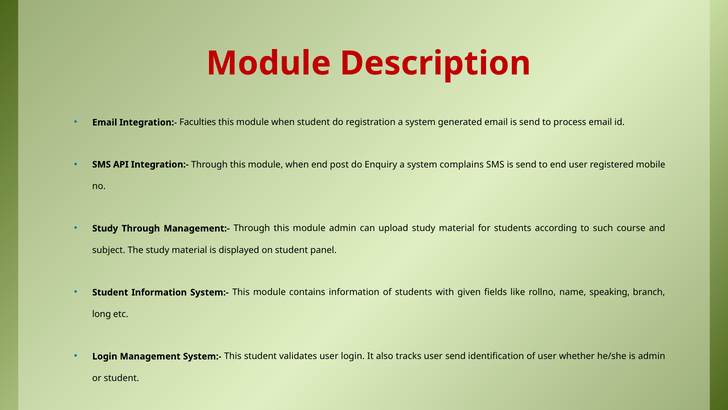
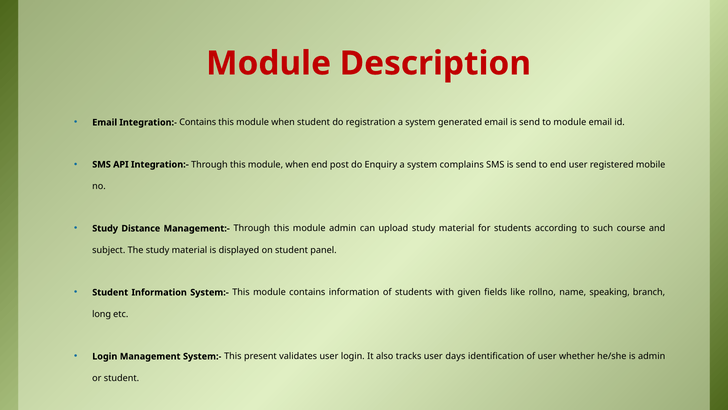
Integration:- Faculties: Faculties -> Contains (198, 122)
to process: process -> module (570, 122)
Study Through: Through -> Distance (141, 228)
This student: student -> present (260, 356)
user send: send -> days (455, 356)
